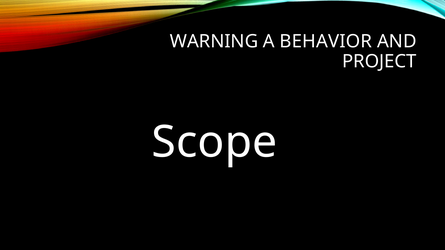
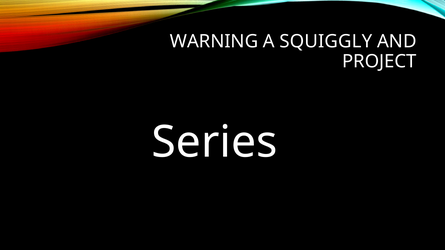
BEHAVIOR: BEHAVIOR -> SQUIGGLY (326, 41)
Scope: Scope -> Series (215, 142)
